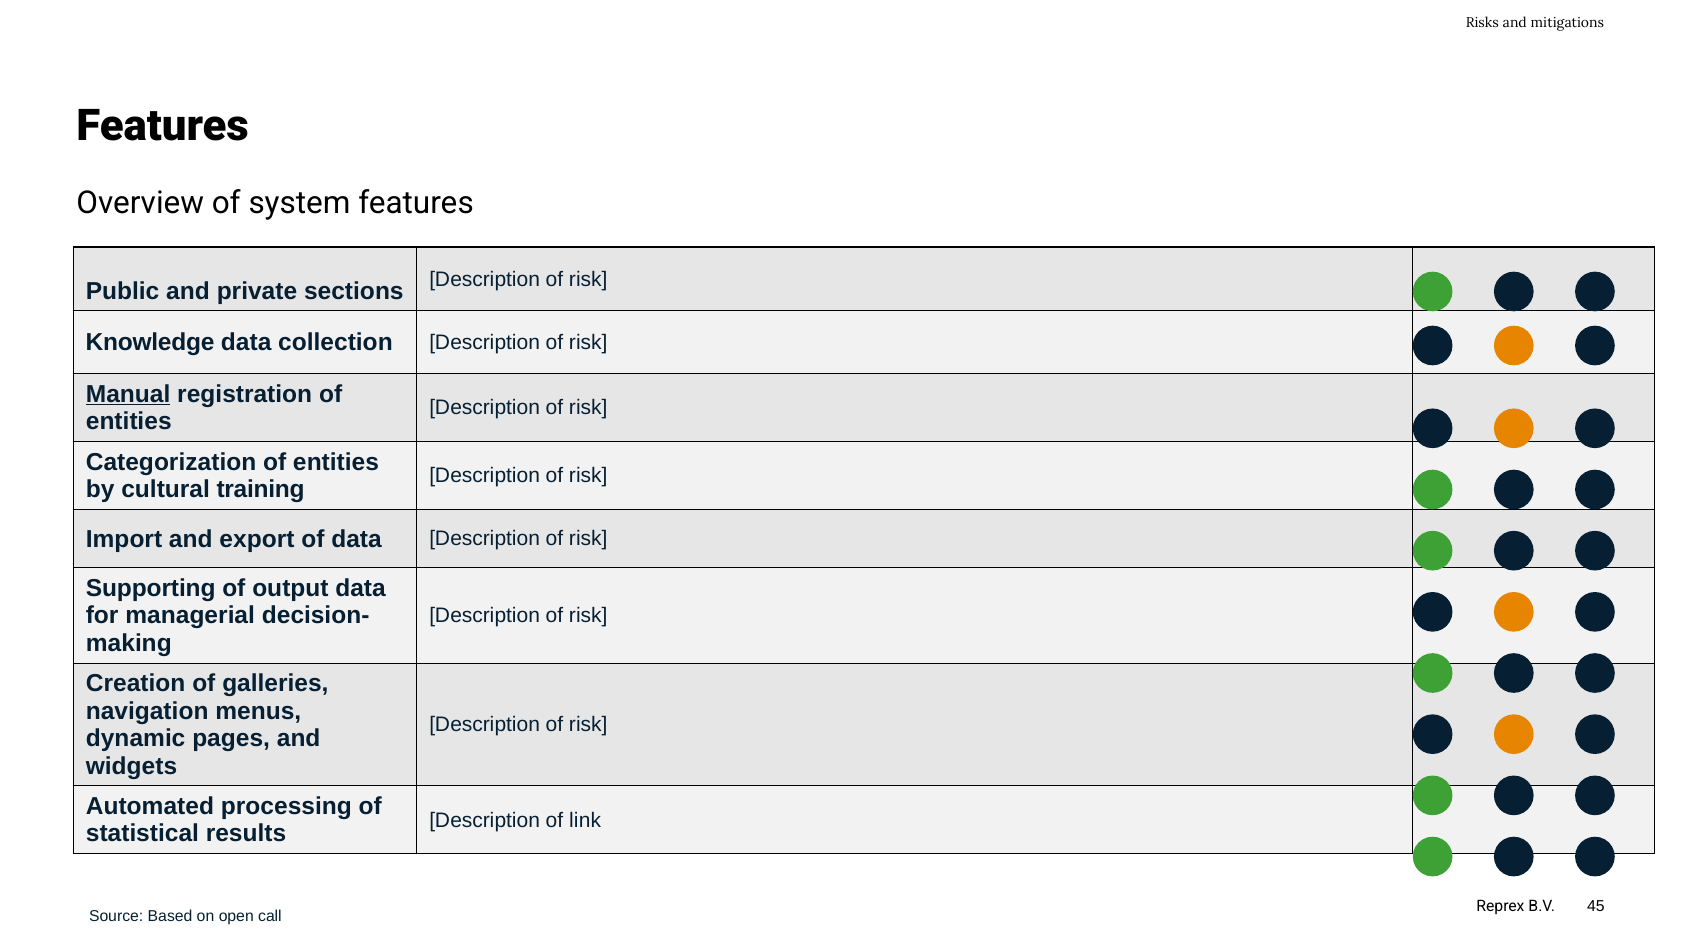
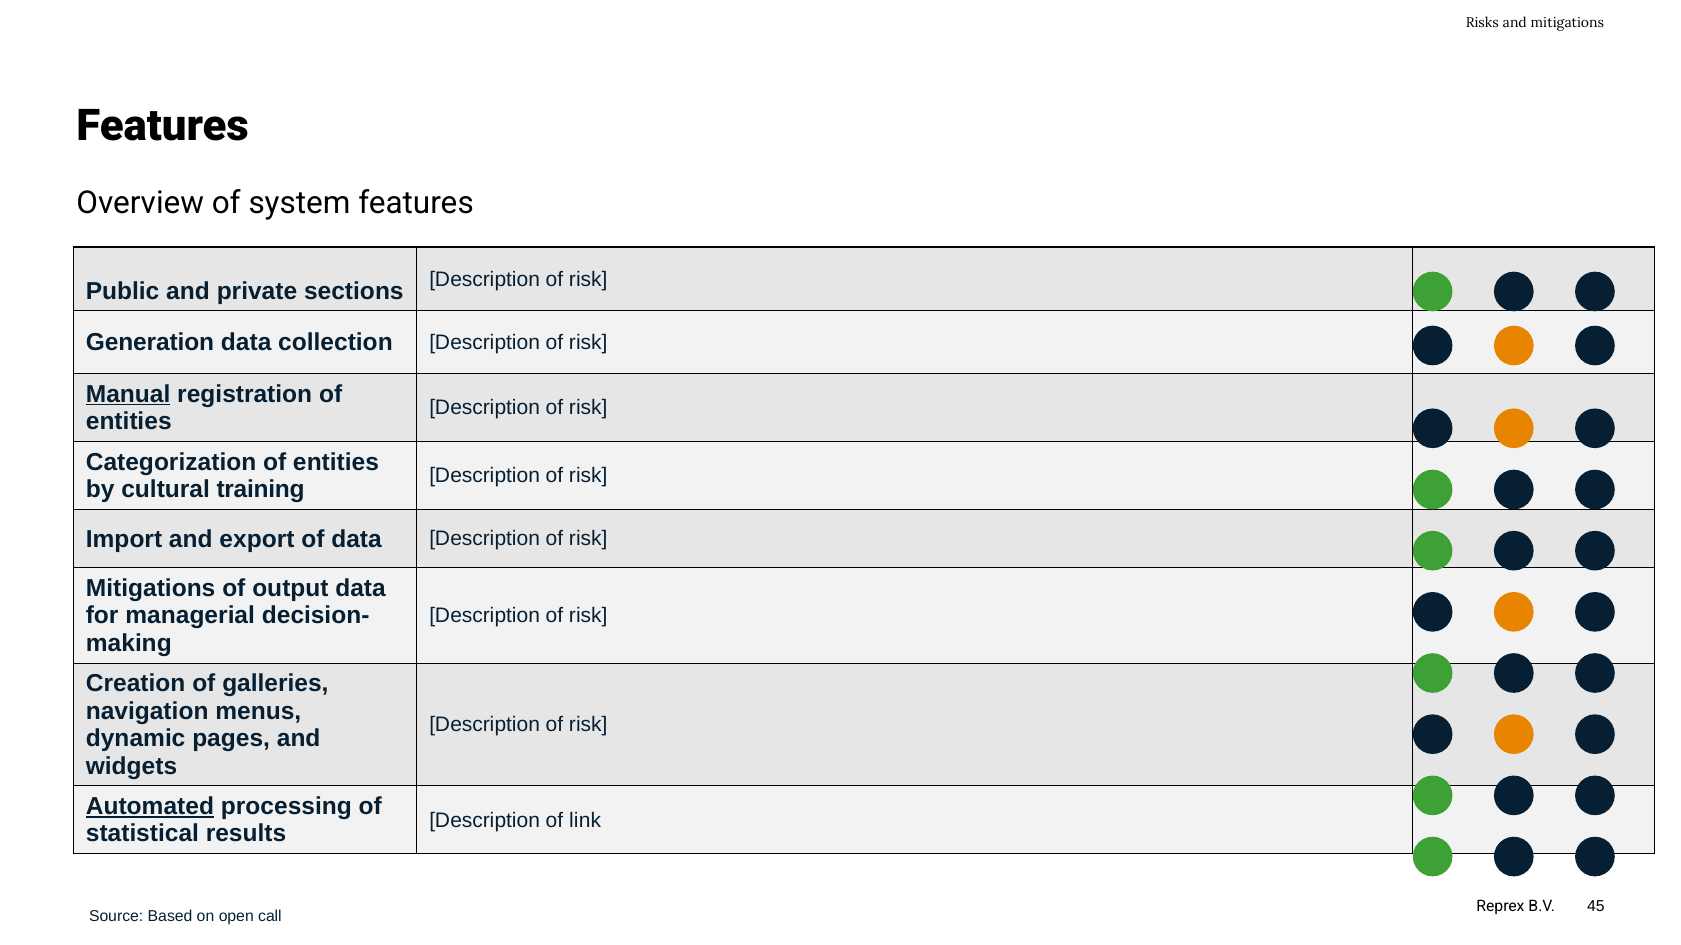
Knowledge: Knowledge -> Generation (150, 343)
Supporting: Supporting -> Mitigations (151, 589)
Automated underline: none -> present (150, 807)
